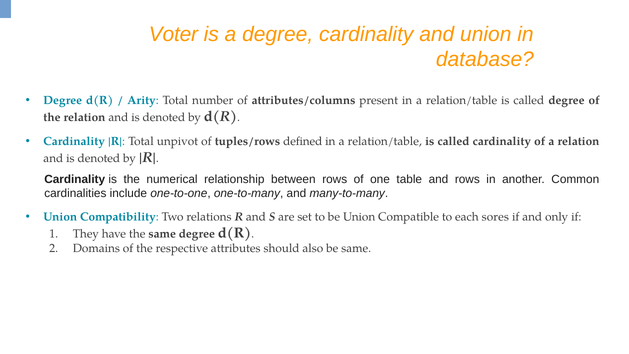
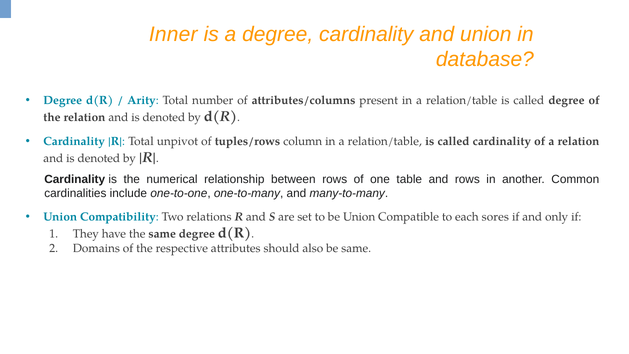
Voter: Voter -> Inner (173, 34)
defined: defined -> column (303, 141)
